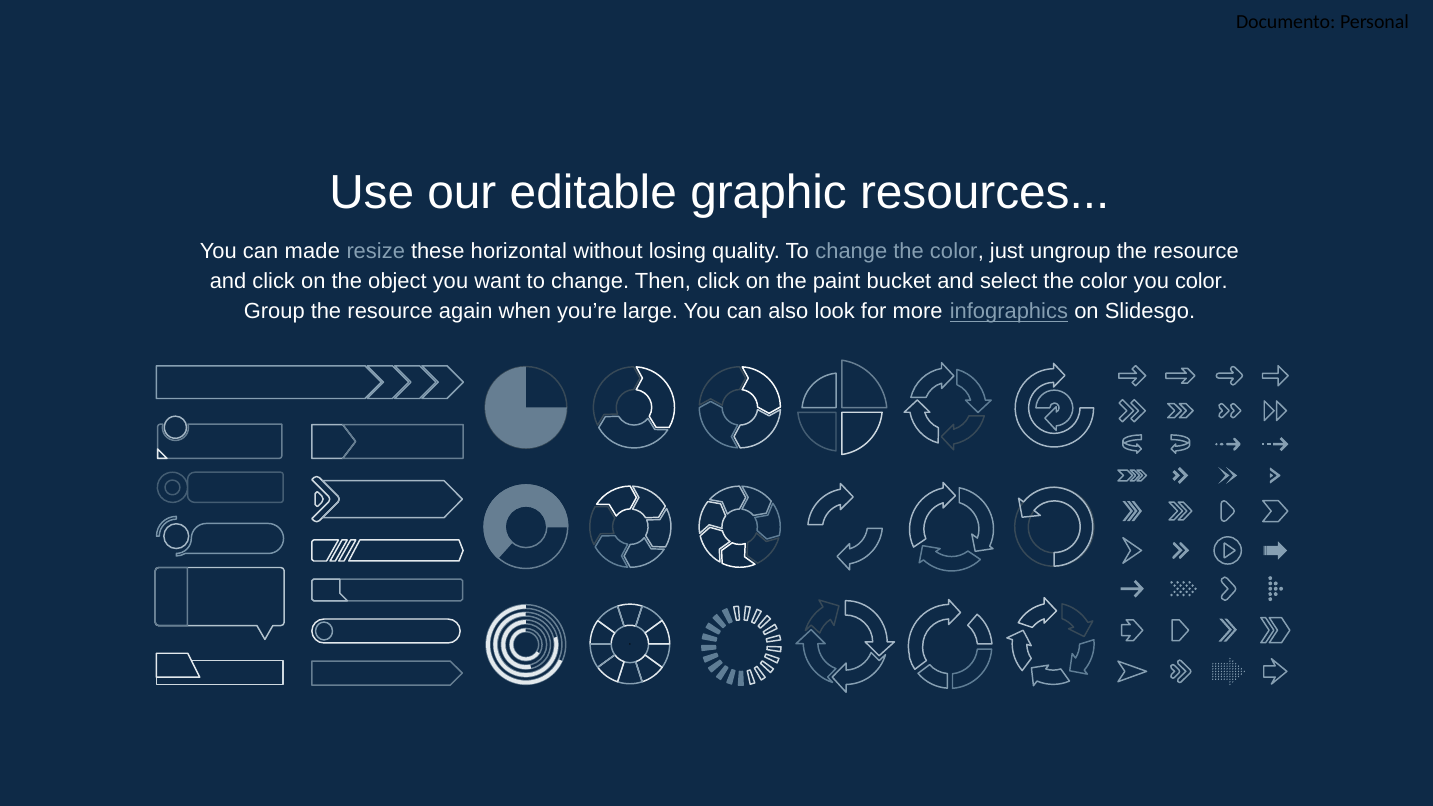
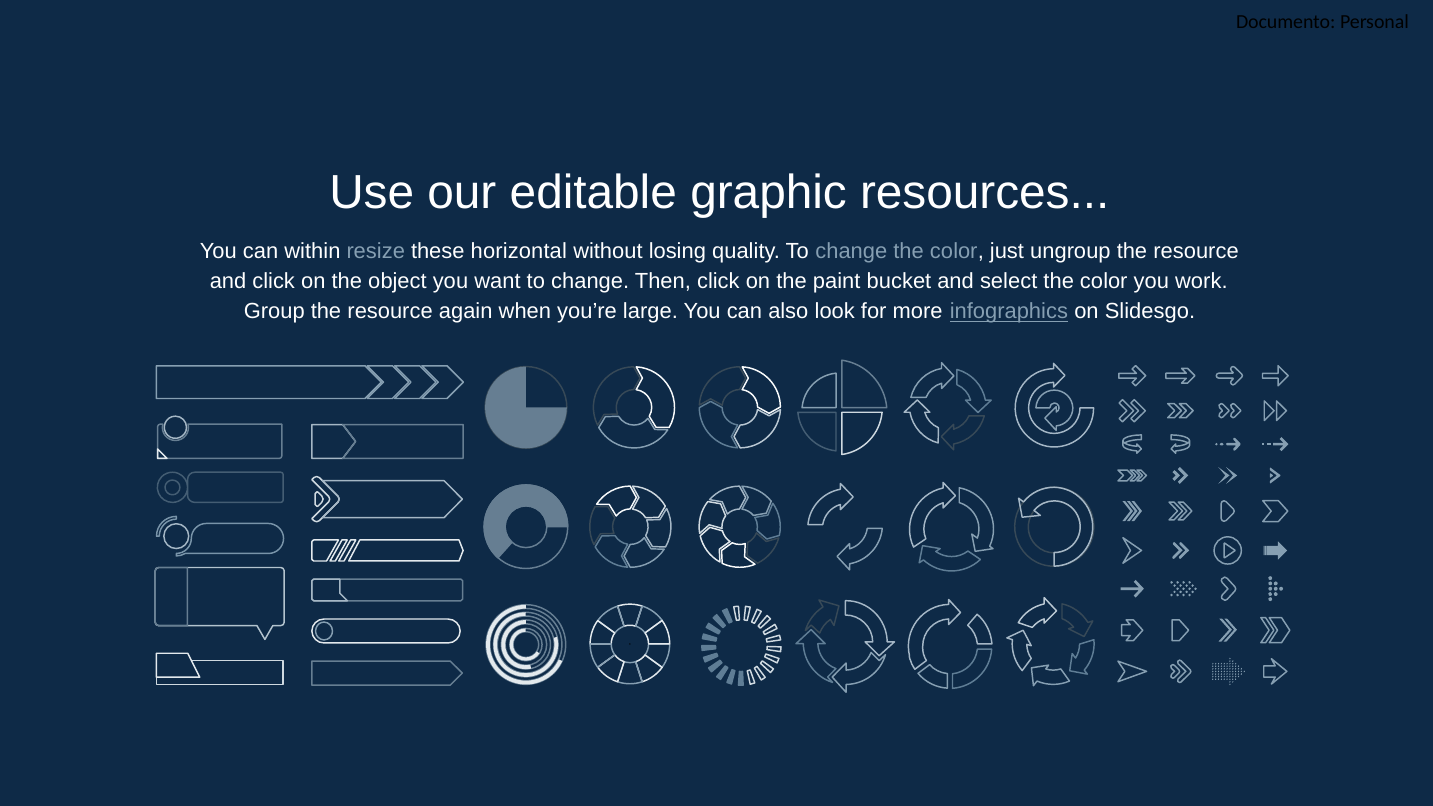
made: made -> within (312, 251)
you color: color -> work (1201, 282)
